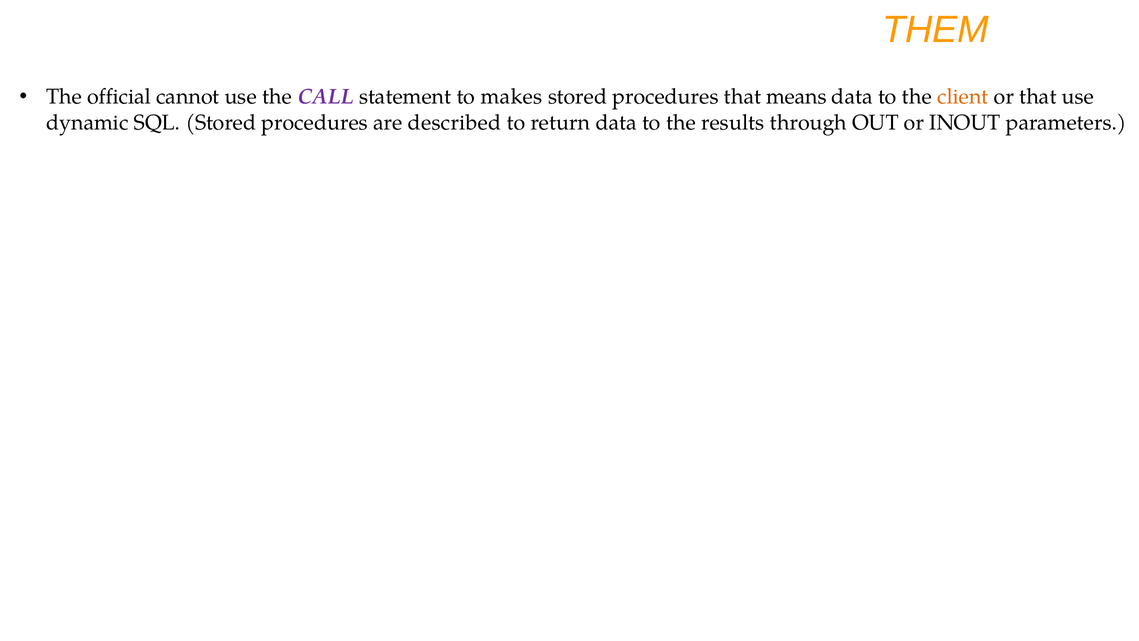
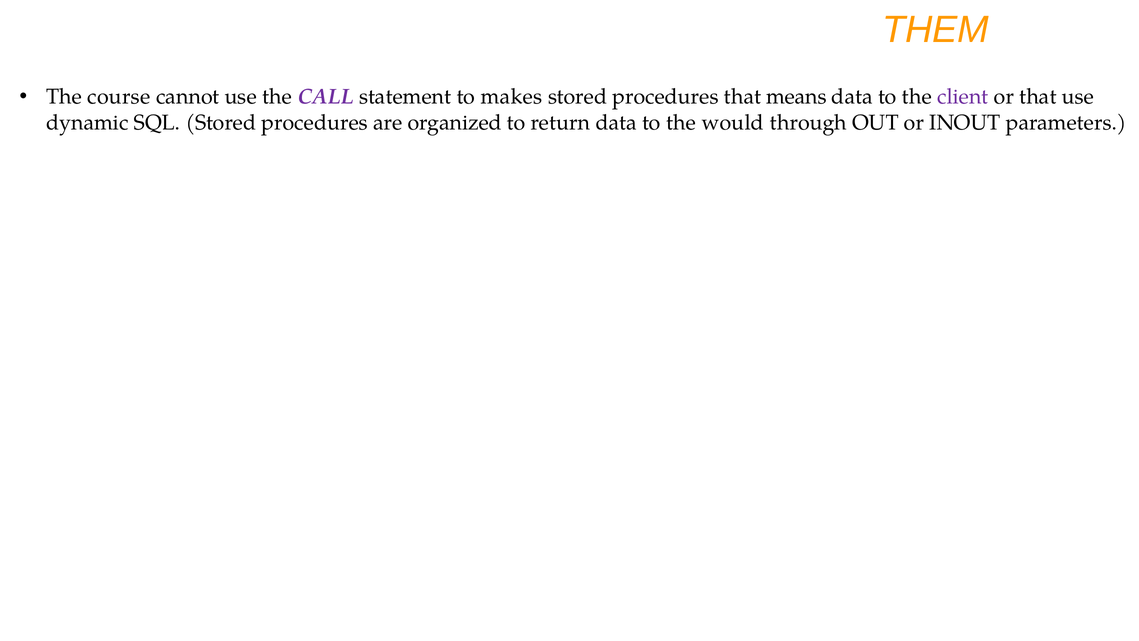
official: official -> course (119, 97)
client colour: orange -> purple (963, 97)
described: described -> organized (455, 122)
results: results -> would (733, 122)
